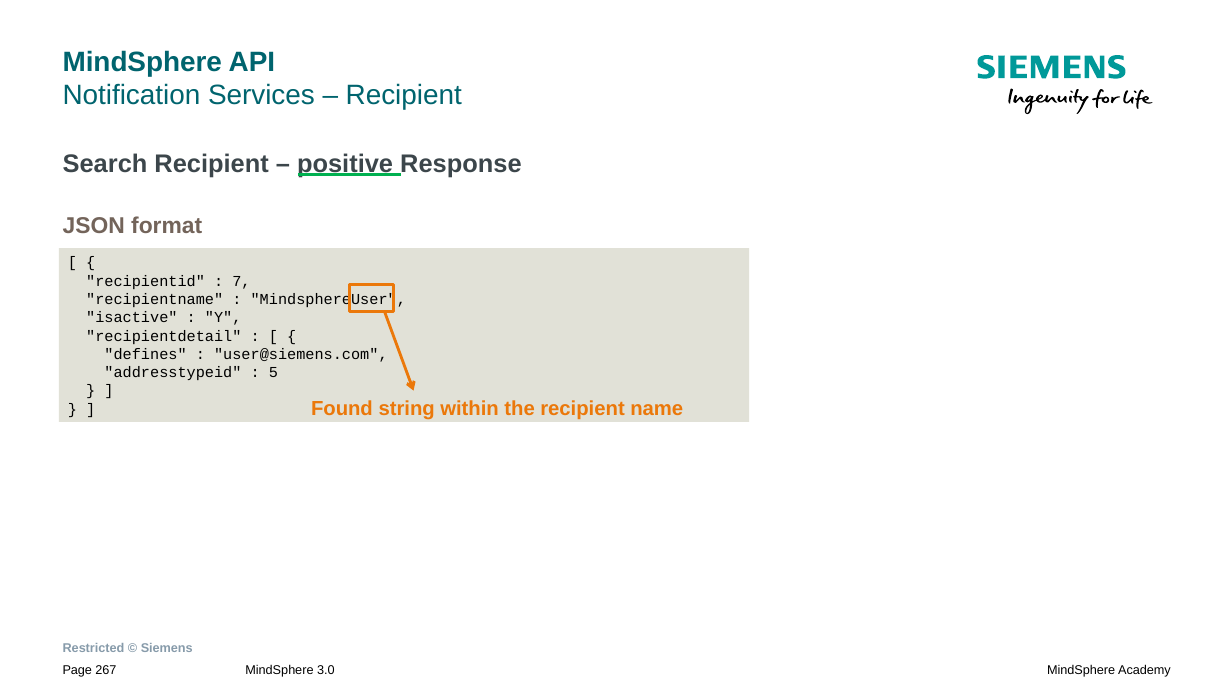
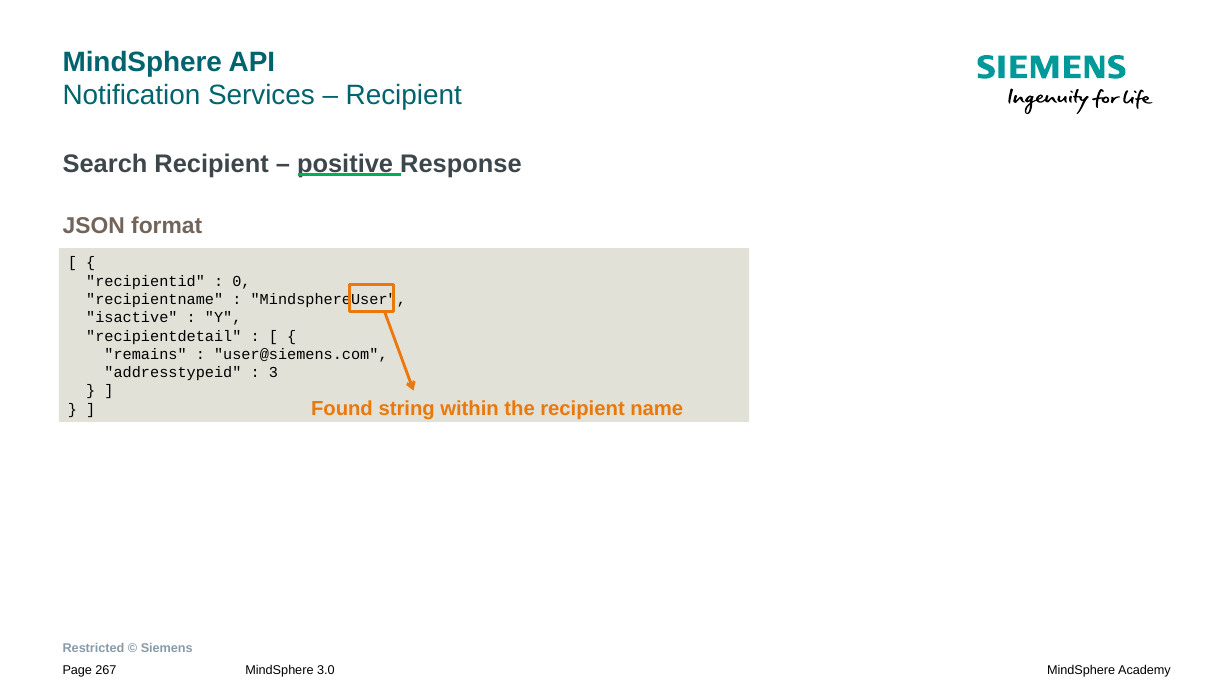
7: 7 -> 0 (241, 281)
defines: defines -> remains (146, 354)
5: 5 -> 3 (273, 372)
